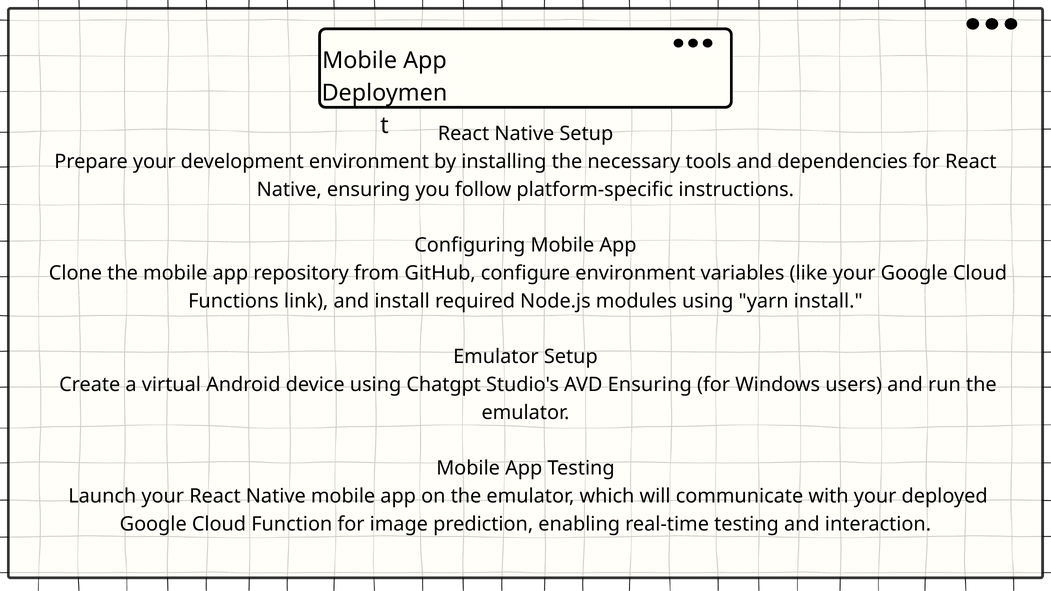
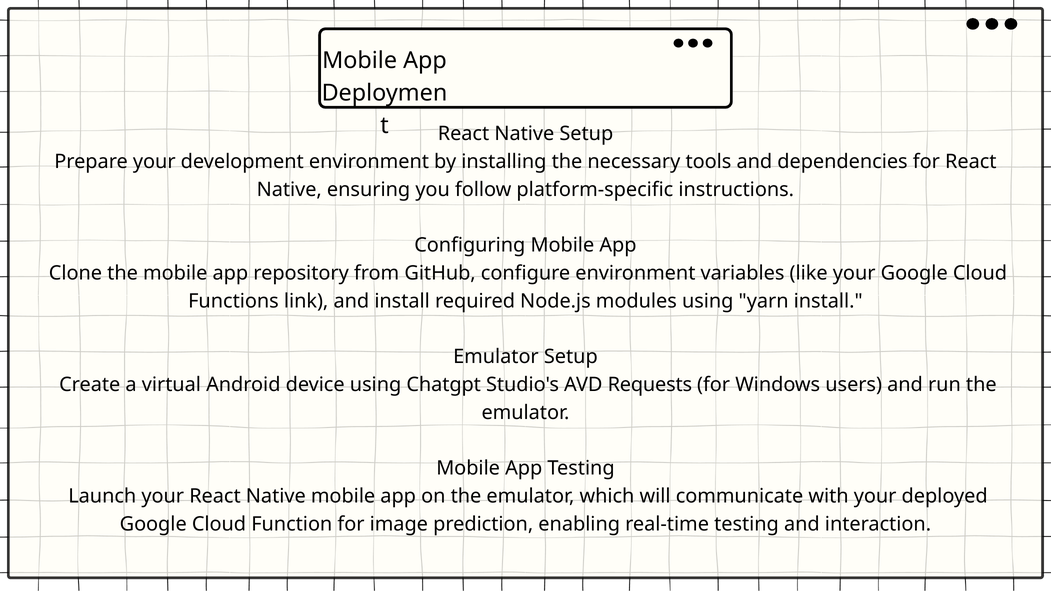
AVD Ensuring: Ensuring -> Requests (650, 385)
